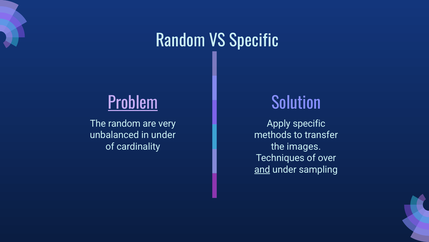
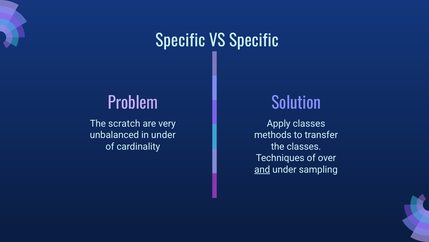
Random: Random -> Specific (180, 41)
Problem underline: present -> none (133, 103)
The random: random -> scratch (124, 123)
Apply specific: specific -> classes (309, 123)
the images: images -> classes (304, 146)
